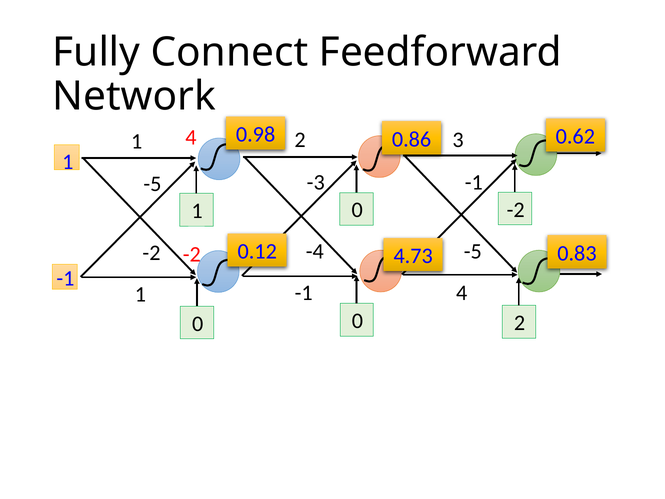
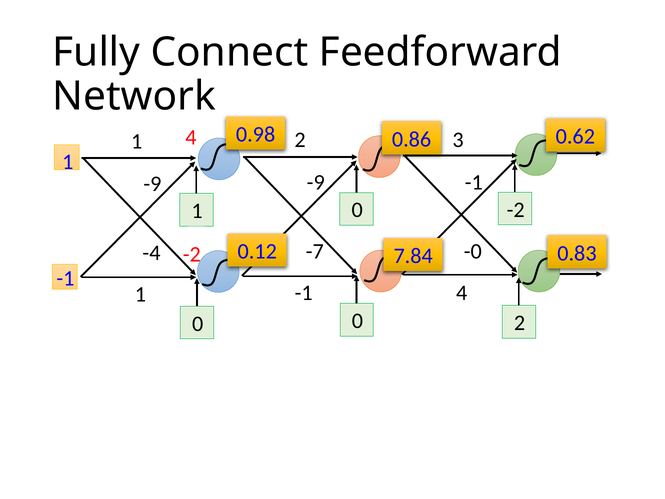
-3: -3 -> -9 (316, 183)
-5: -5 -> -9 (152, 184)
-4: -4 -> -7 (315, 251)
-5: -5 -> -0 (473, 251)
-2: -2 -> -4 (151, 253)
4.73: 4.73 -> 7.84 (413, 256)
